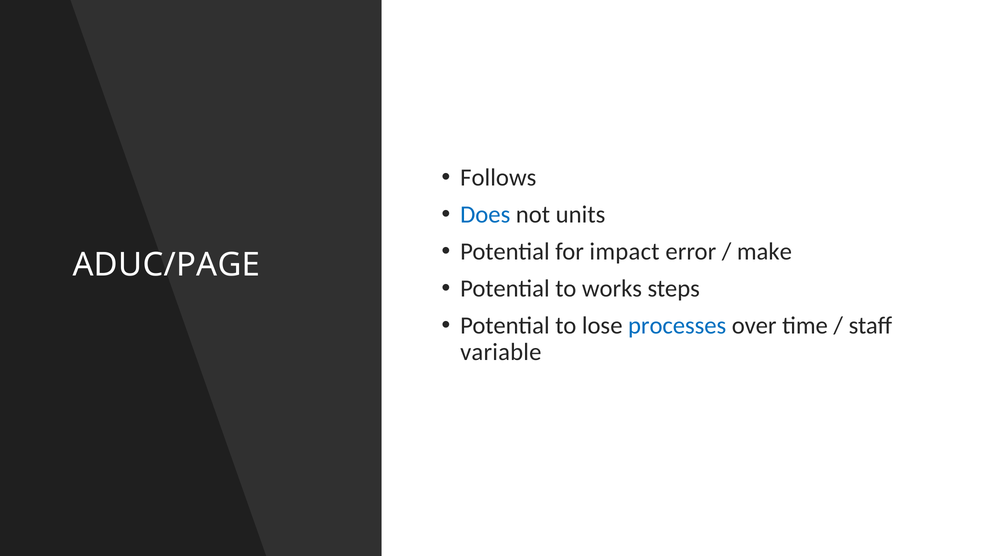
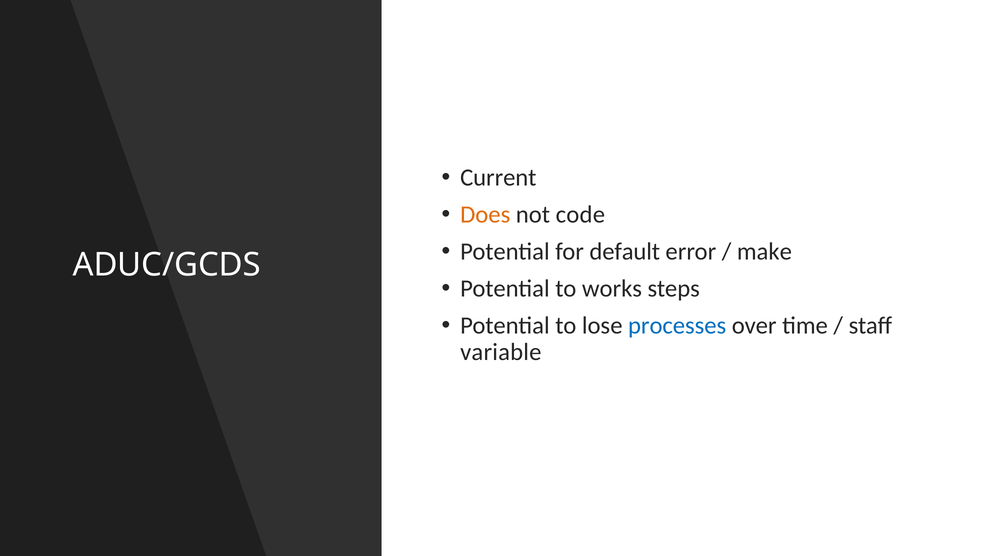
Follows: Follows -> Current (498, 178)
Does colour: blue -> orange (485, 214)
units: units -> code (580, 214)
impact: impact -> default (625, 251)
ADUC/PAGE: ADUC/PAGE -> ADUC/GCDS (167, 265)
